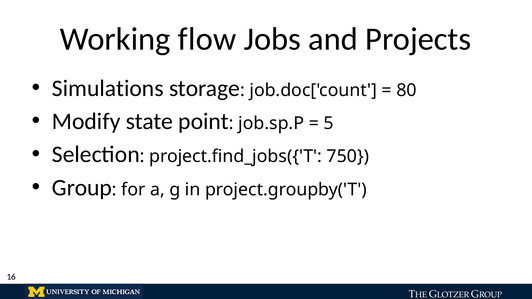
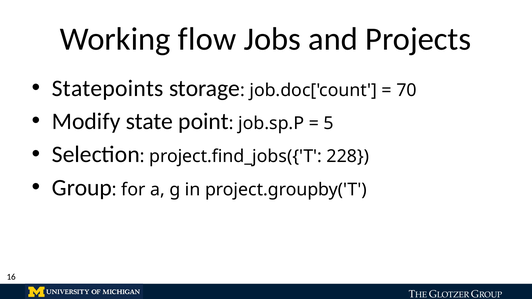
Simulations: Simulations -> Statepoints (108, 88)
80: 80 -> 70 (407, 90)
750: 750 -> 228 (348, 157)
